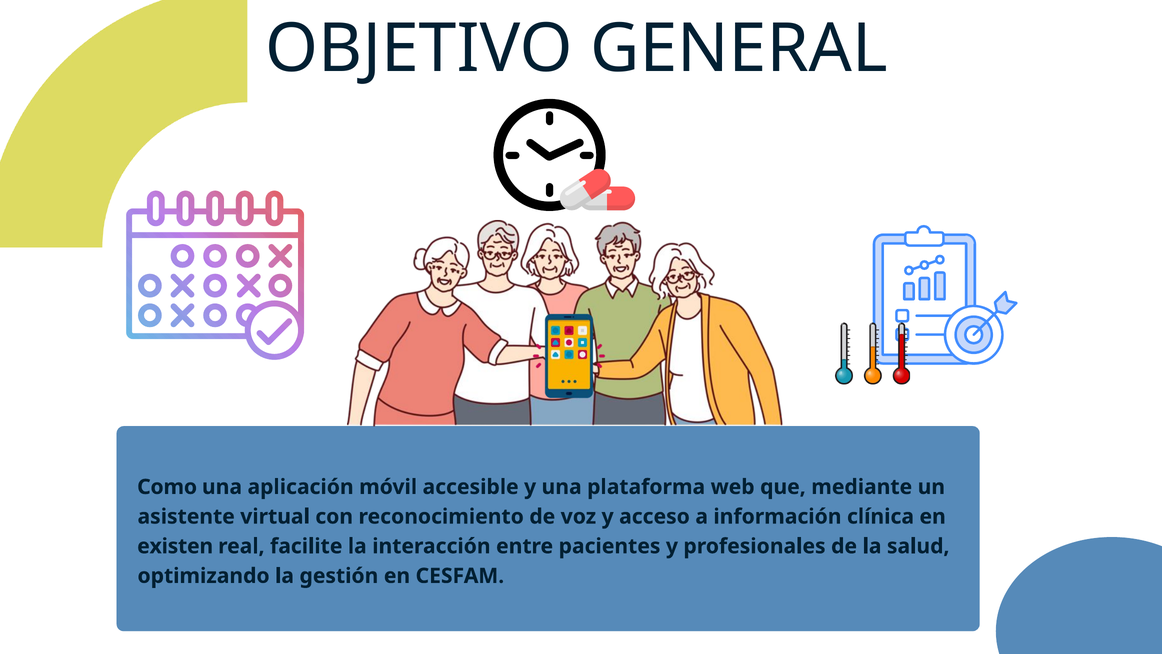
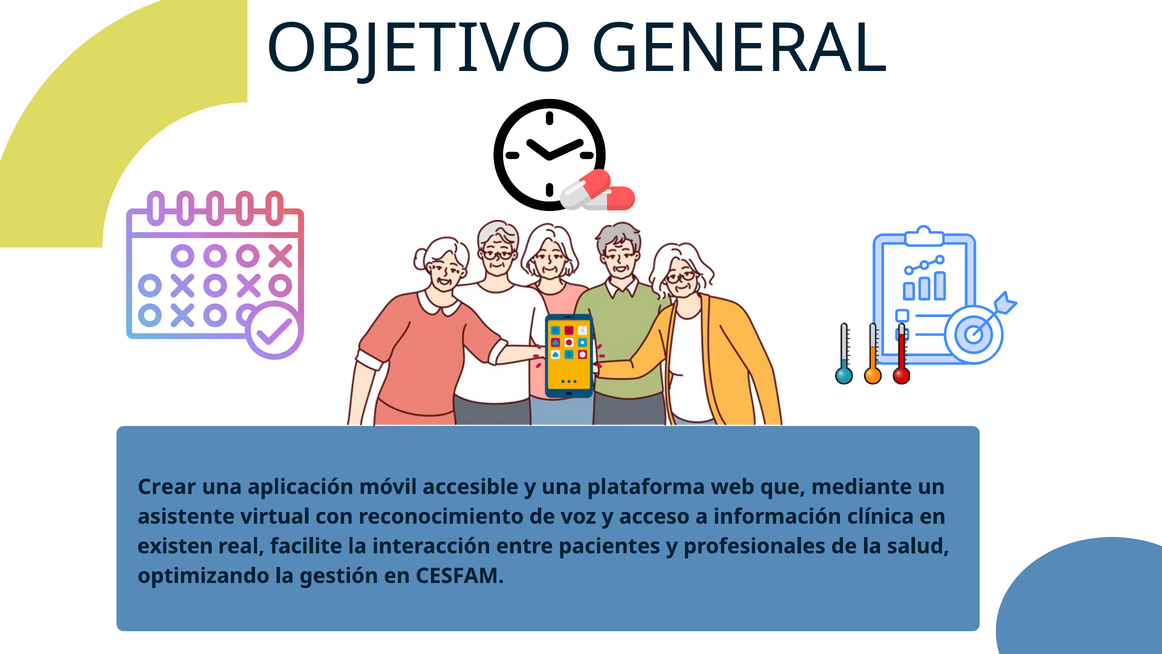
Como: Como -> Crear (167, 487)
